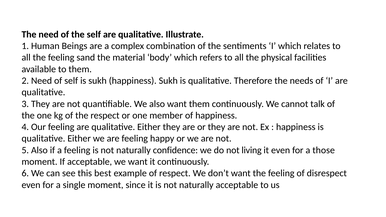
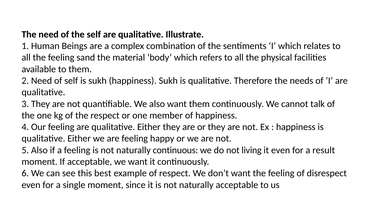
confidence: confidence -> continuous (175, 150)
those: those -> result (324, 150)
